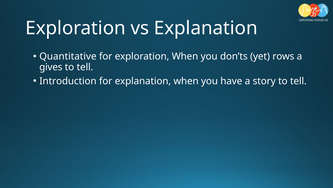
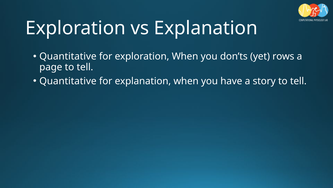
gives: gives -> page (51, 67)
Introduction: Introduction -> Quantitative (68, 81)
